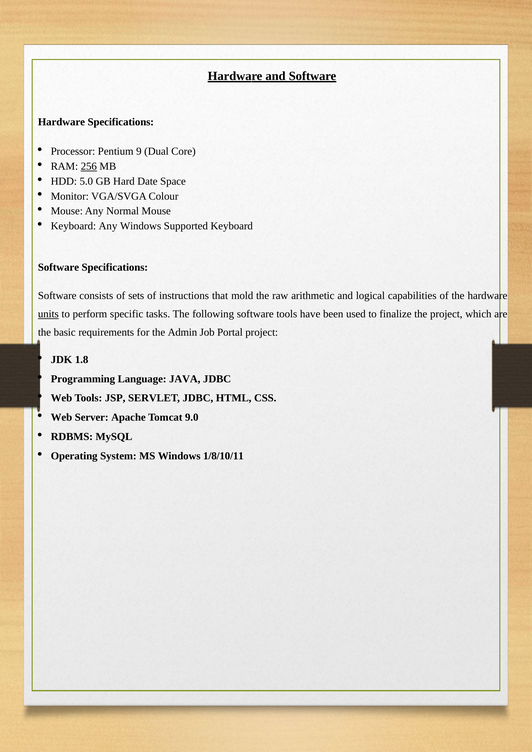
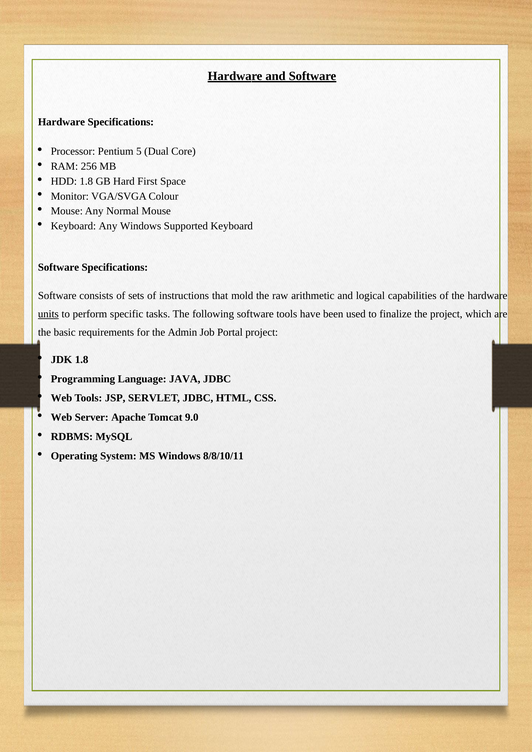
9: 9 -> 5 (139, 152)
256 underline: present -> none (89, 166)
HDD 5.0: 5.0 -> 1.8 (86, 182)
Date: Date -> First (147, 182)
1/8/10/11: 1/8/10/11 -> 8/8/10/11 (223, 456)
